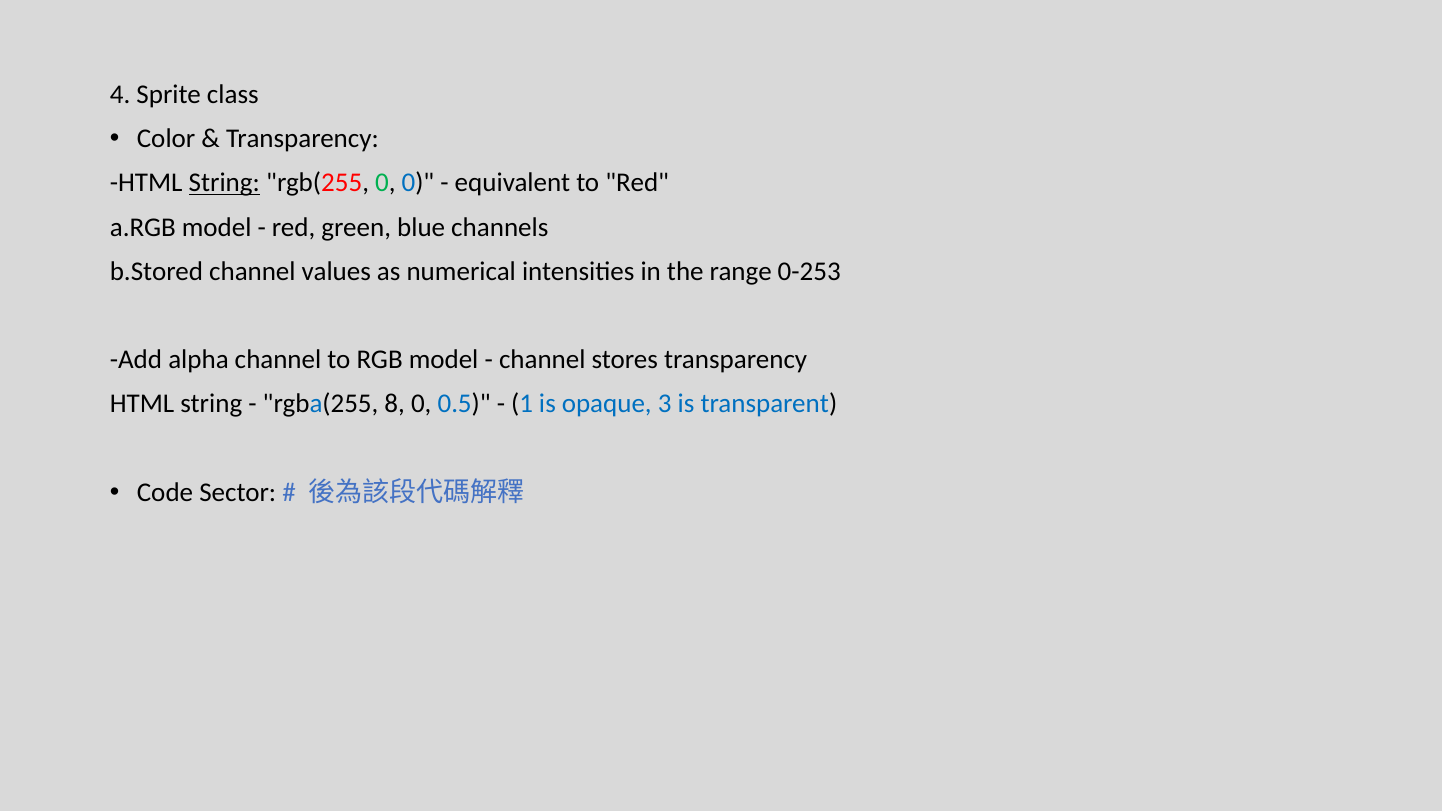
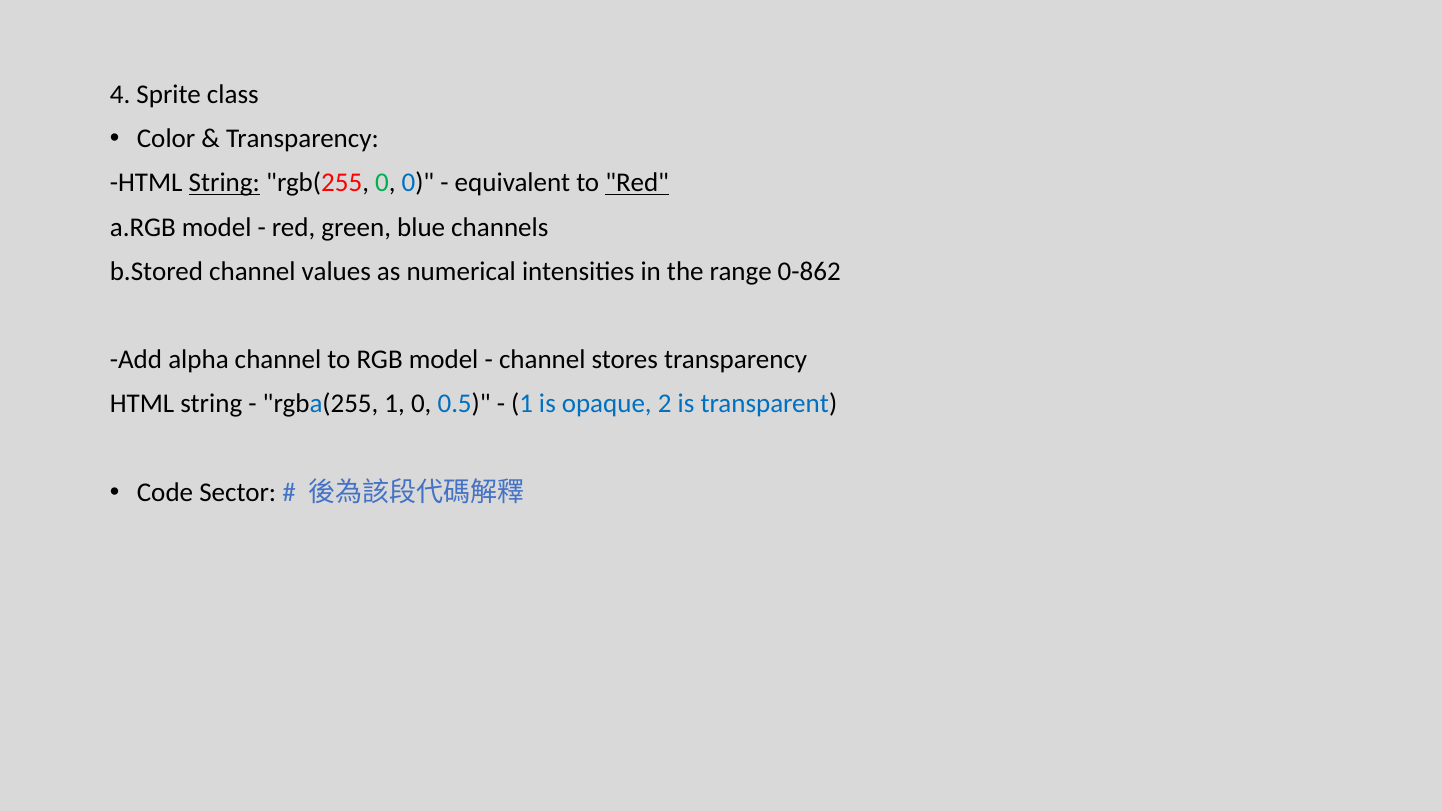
Red underline: none -> present (637, 183)
0-253: 0-253 -> 0-862 (809, 271)
rgba(255 8: 8 -> 1 (395, 404)
3: 3 -> 2 (665, 404)
